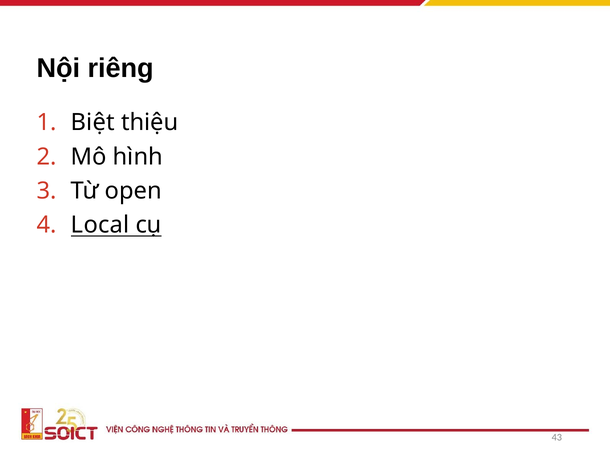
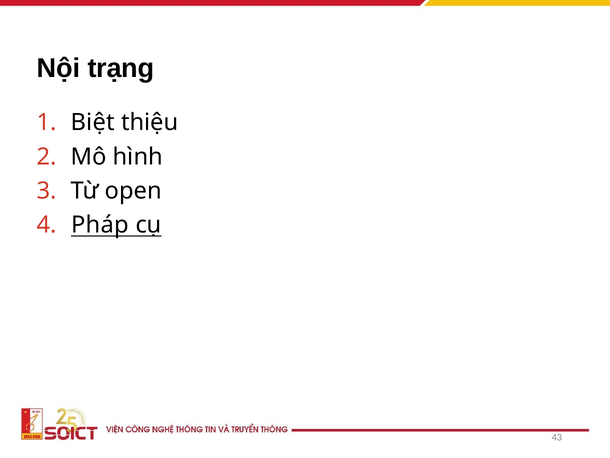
riêng: riêng -> trạng (121, 68)
Local: Local -> Pháp (100, 225)
